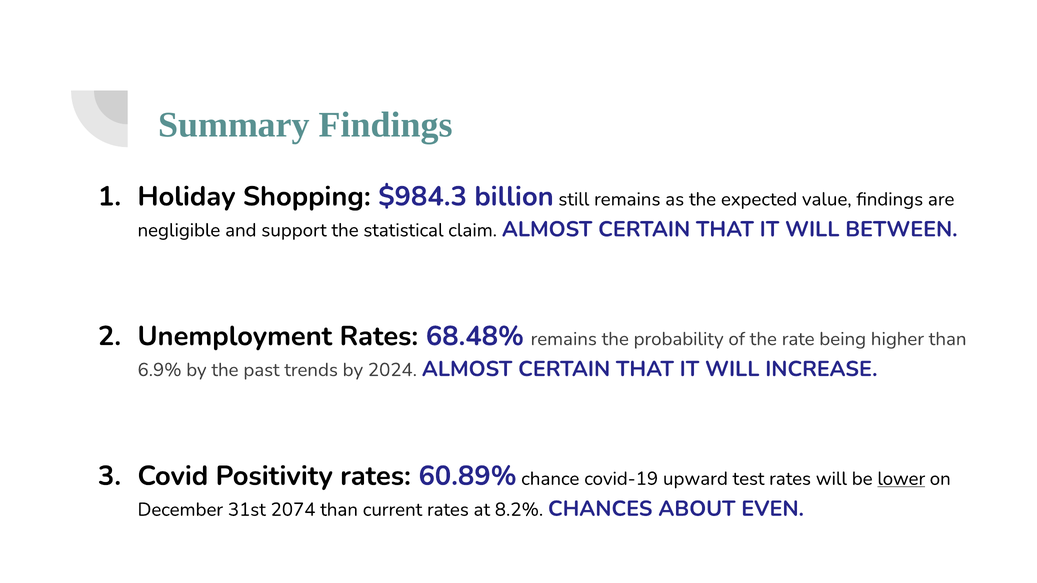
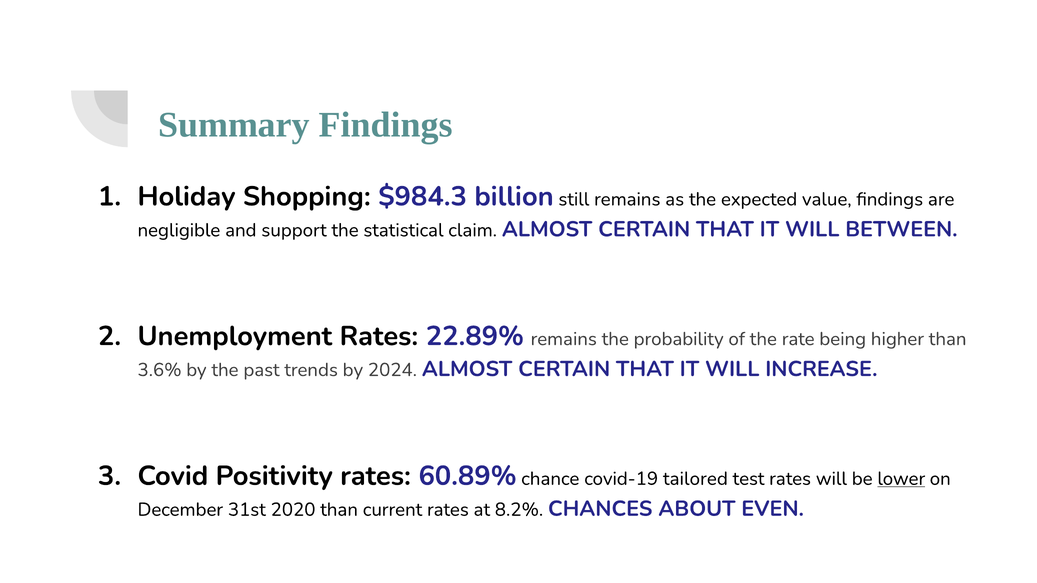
68.48%: 68.48% -> 22.89% (475, 336)
6.9%: 6.9% -> 3.6% (160, 370)
upward: upward -> tailored (695, 479)
2074: 2074 -> 2020 (293, 510)
